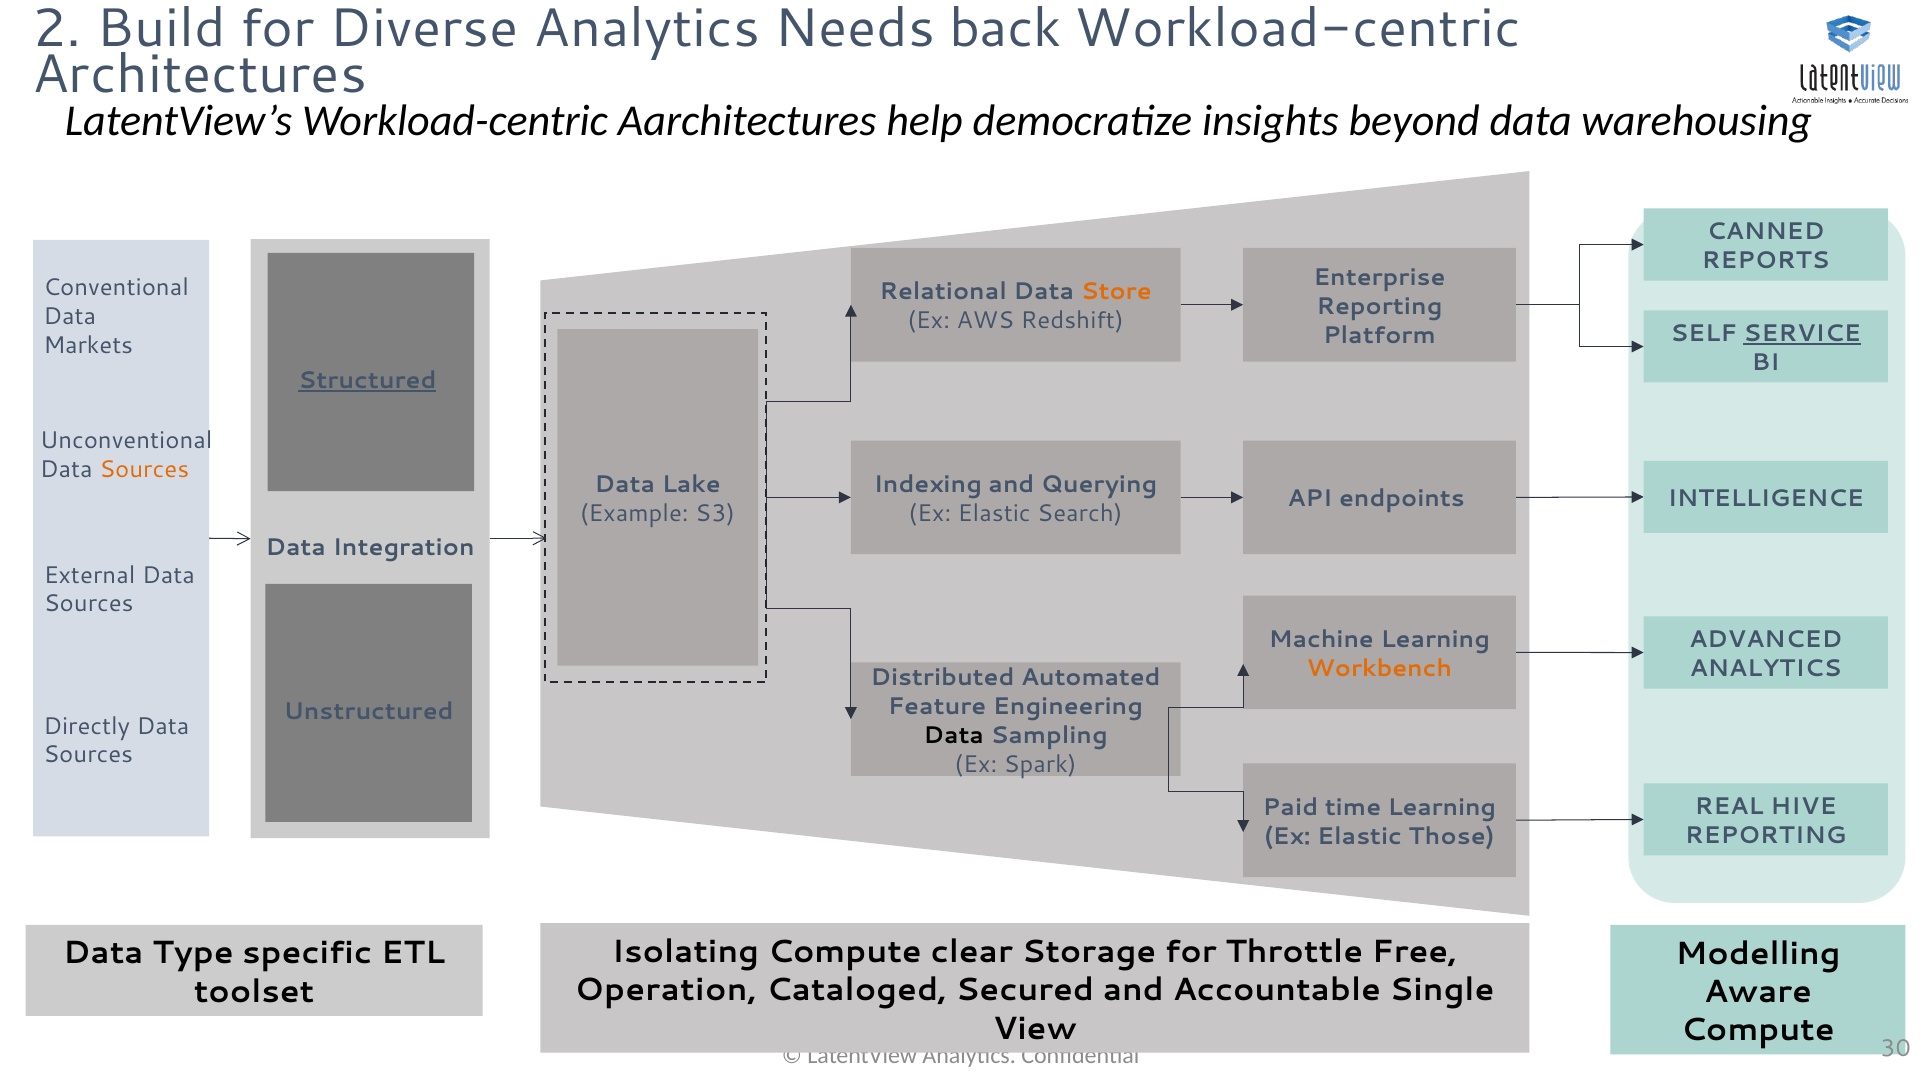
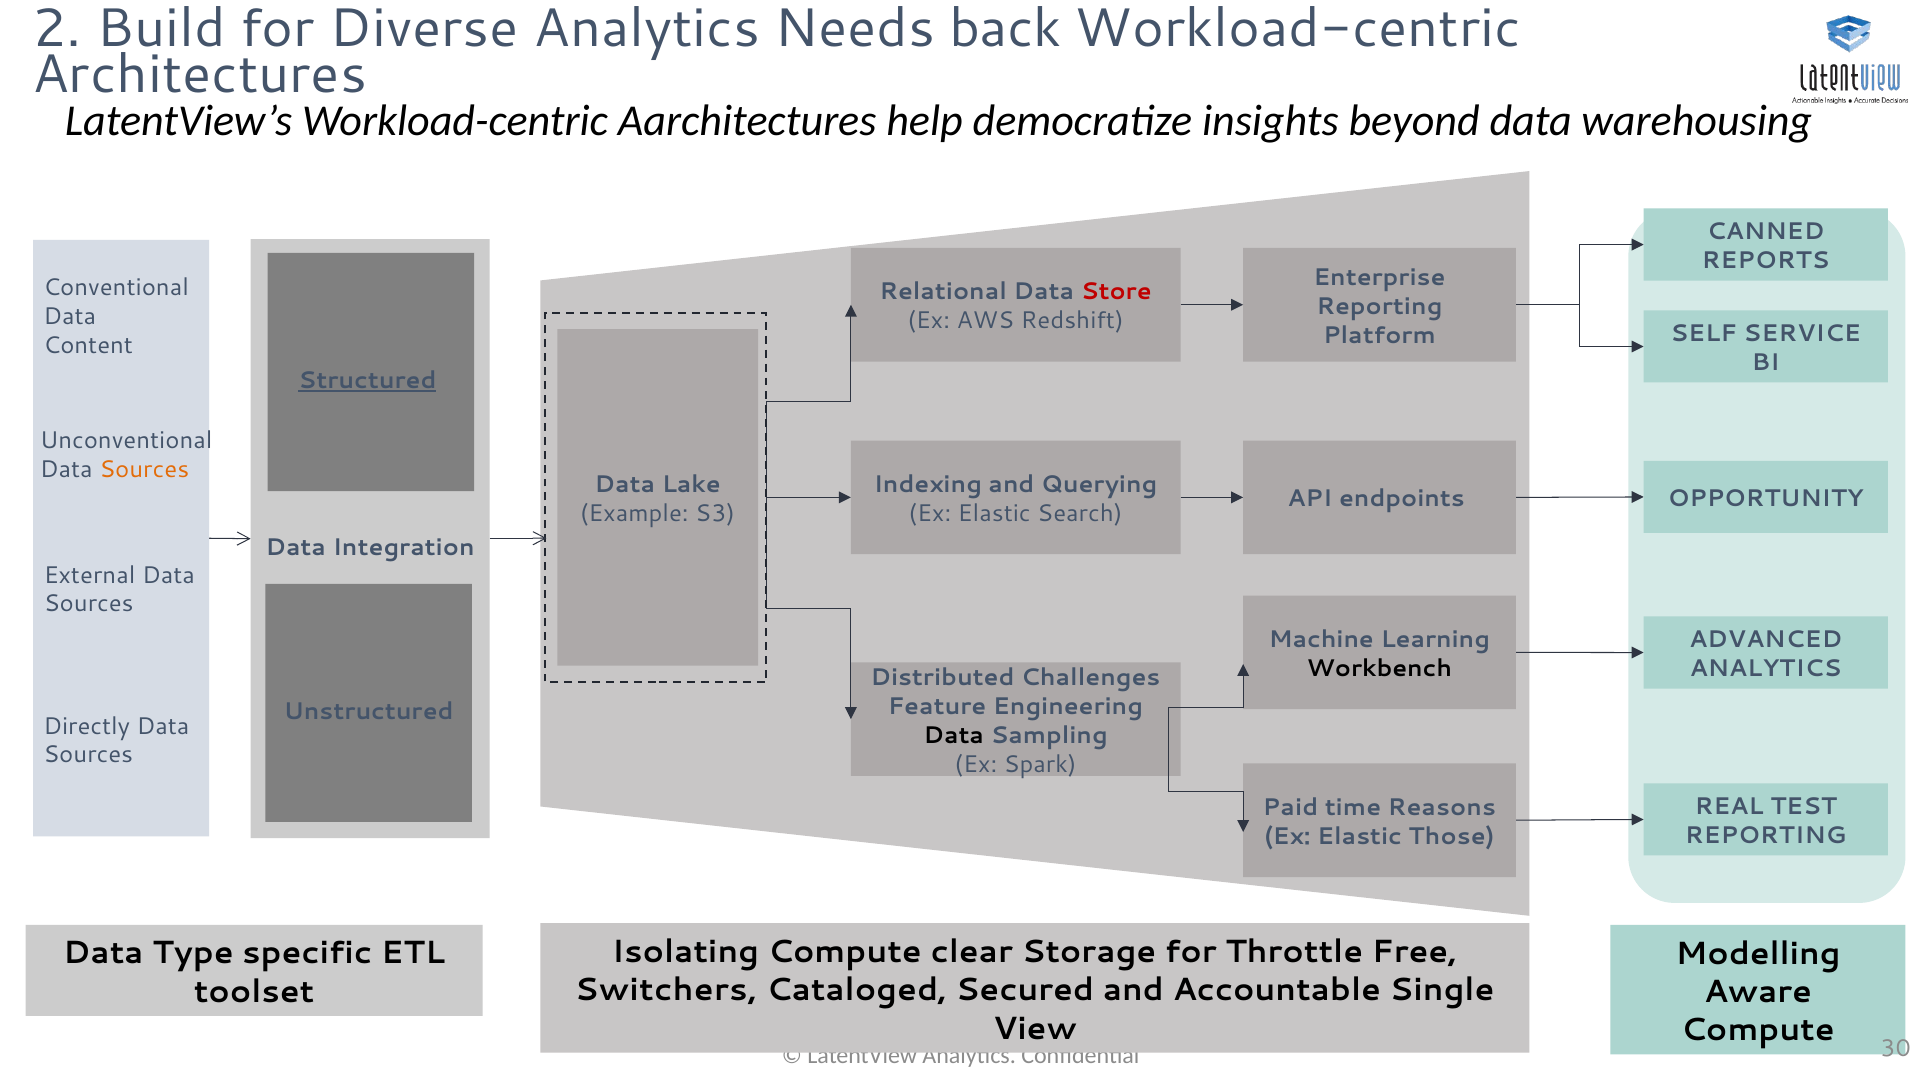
Store colour: orange -> red (1116, 292)
SERVICE underline: present -> none (1802, 334)
Markets: Markets -> Content (88, 345)
INTELLIGENCE: INTELLIGENCE -> OPPORTUNITY (1766, 499)
Workbench colour: orange -> black (1379, 668)
Automated: Automated -> Challenges (1091, 677)
HIVE: HIVE -> TEST (1804, 806)
time Learning: Learning -> Reasons (1442, 807)
Operation: Operation -> Switchers (666, 990)
